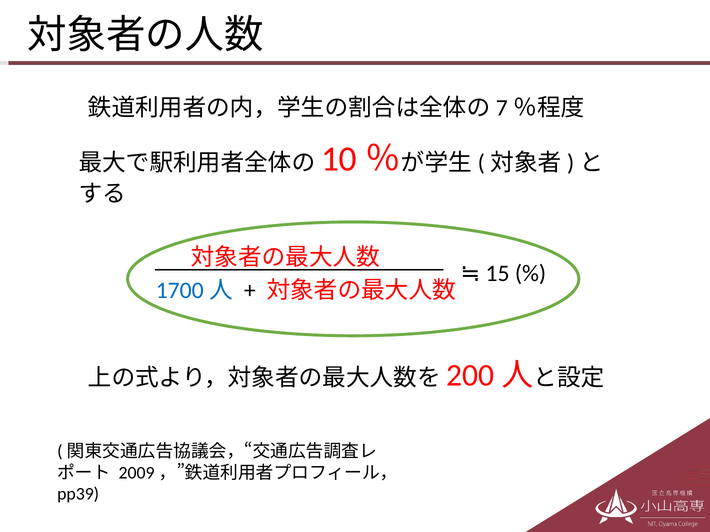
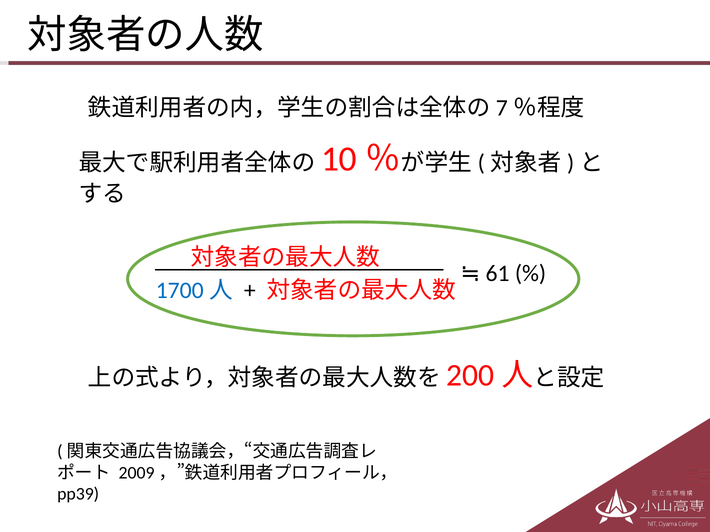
15: 15 -> 61 (498, 274)
